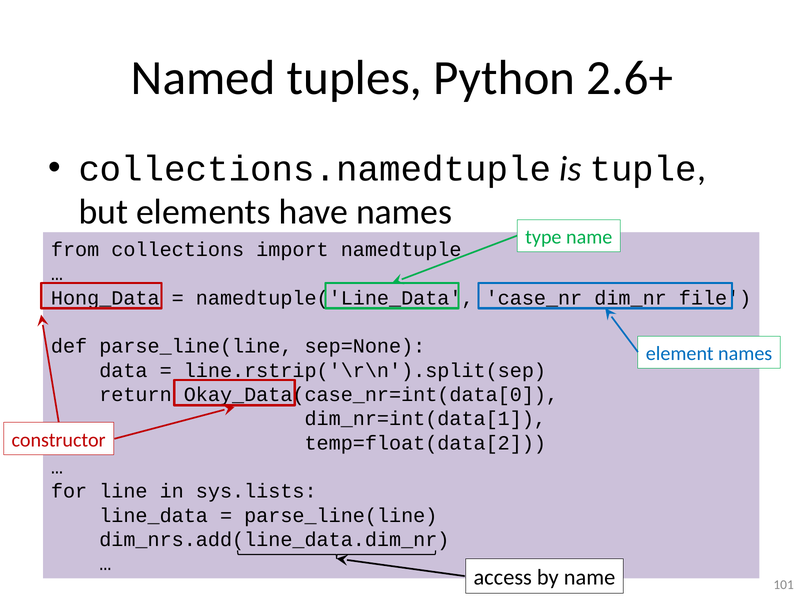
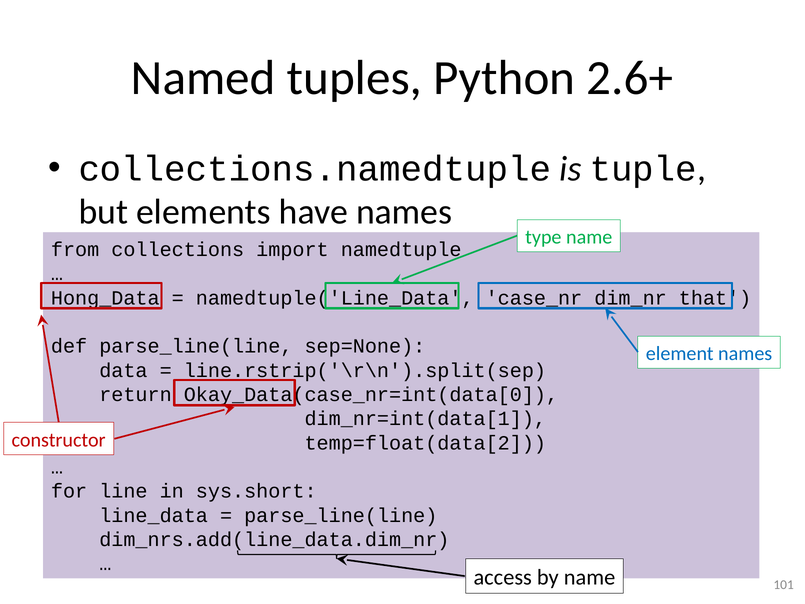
file: file -> that (715, 298)
sys.lists: sys.lists -> sys.short (256, 491)
